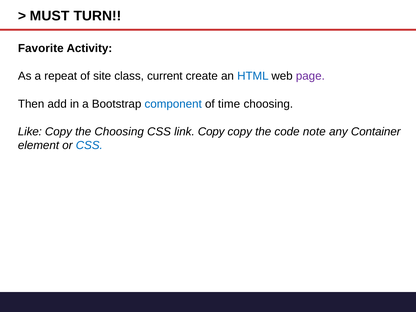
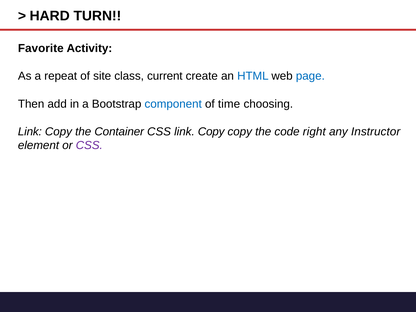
MUST: MUST -> HARD (50, 16)
page colour: purple -> blue (310, 76)
Like: Like -> Link (30, 132)
the Choosing: Choosing -> Container (119, 132)
note: note -> right (314, 132)
Container: Container -> Instructor (376, 132)
CSS colour: blue -> purple (89, 145)
